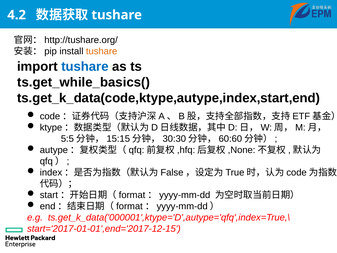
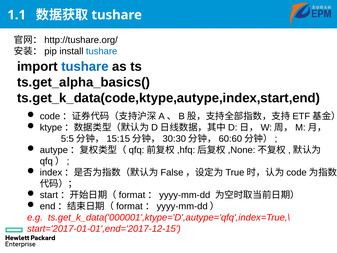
4.2: 4.2 -> 1.1 (17, 15)
tushare colour: orange -> blue (102, 51)
ts.get_while_basics(: ts.get_while_basics( -> ts.get_alpha_basics( (84, 82)
